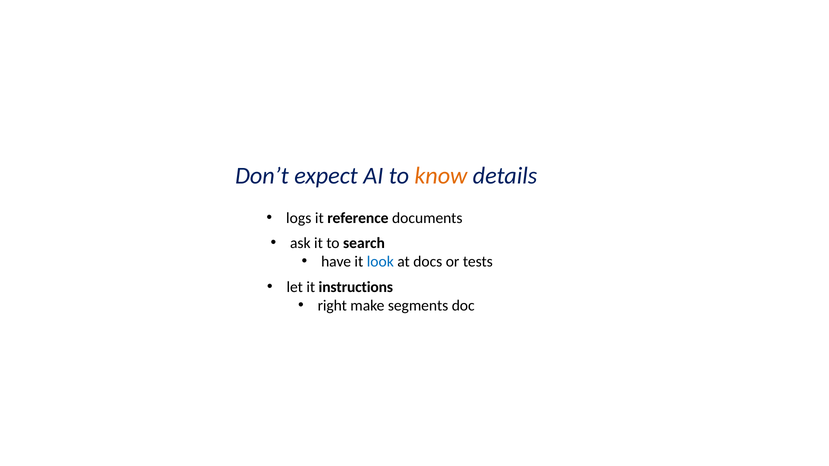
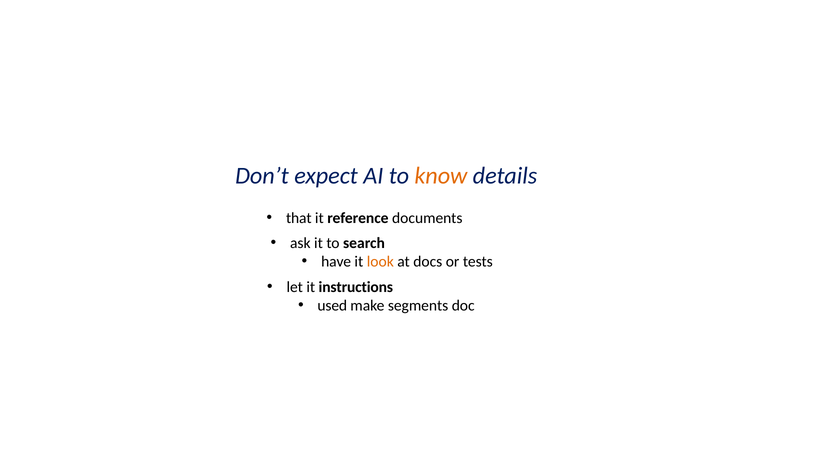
logs: logs -> that (299, 218)
look colour: blue -> orange (380, 262)
right: right -> used (332, 306)
